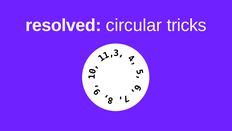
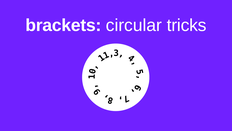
resolved: resolved -> brackets (63, 25)
